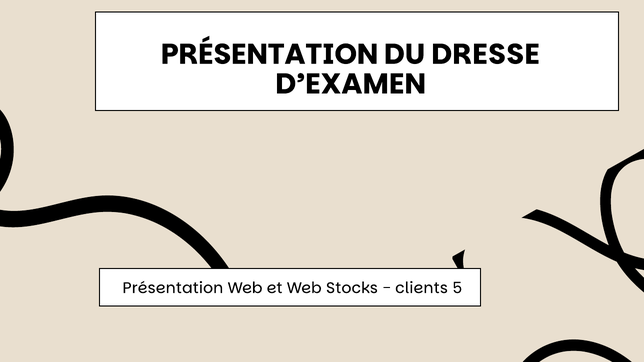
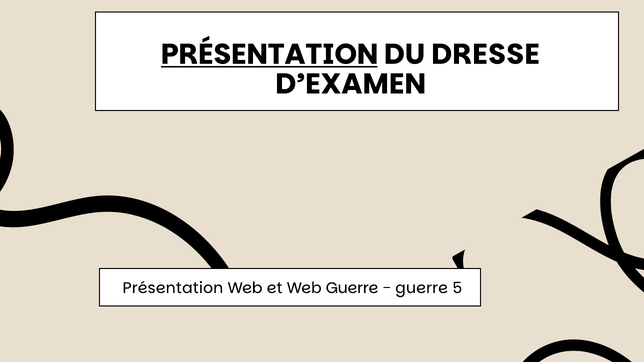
PRÉSENTATION underline: none -> present (270, 54)
Web Stocks: Stocks -> Guerre (352, 288)
clients: clients -> guerre (422, 288)
